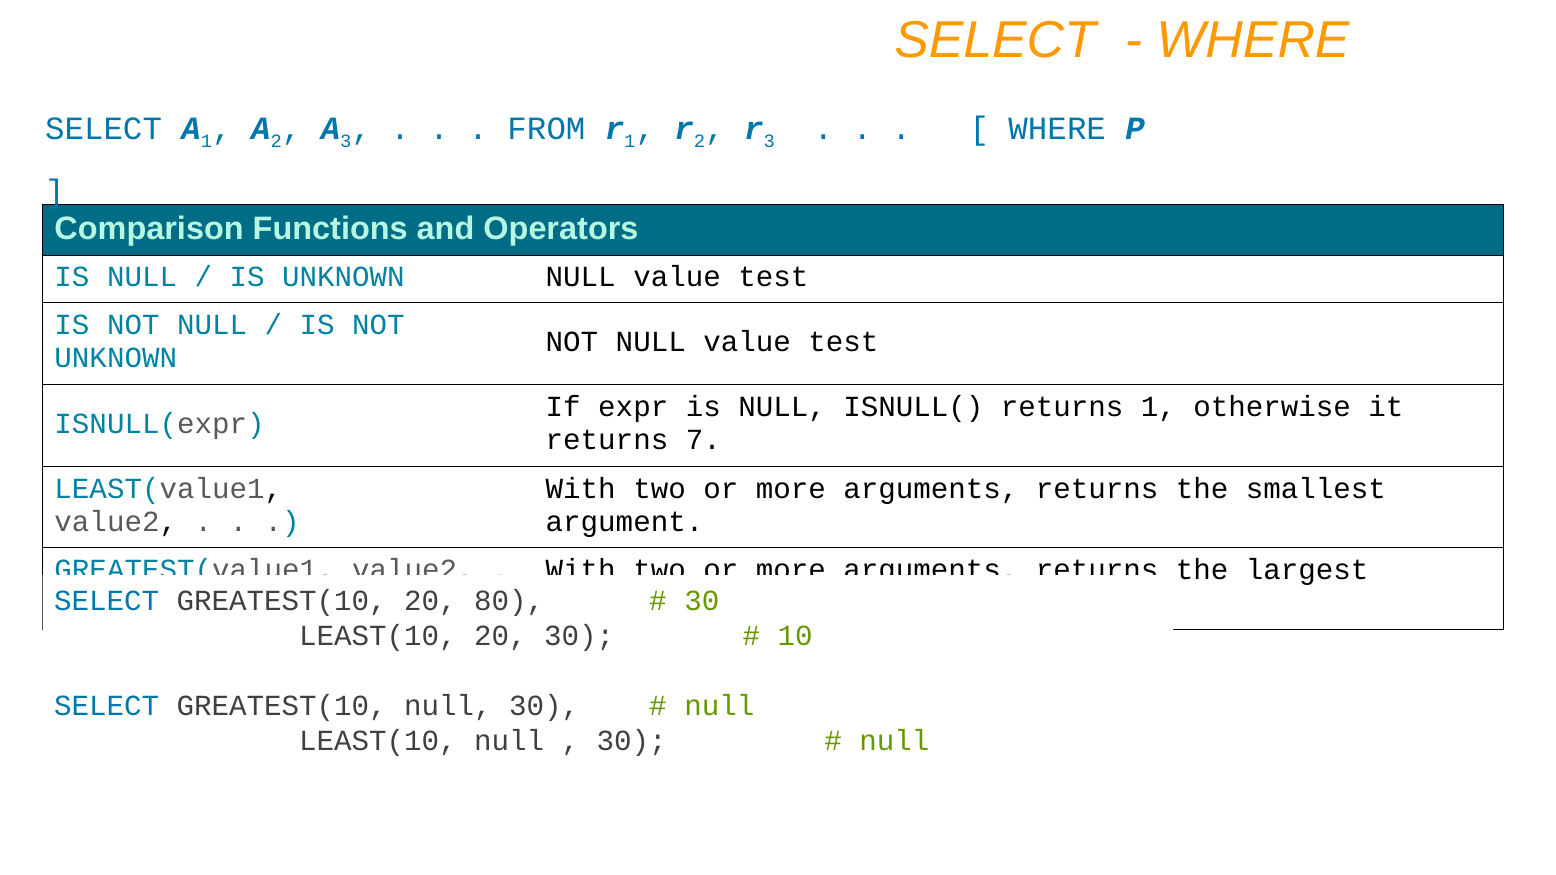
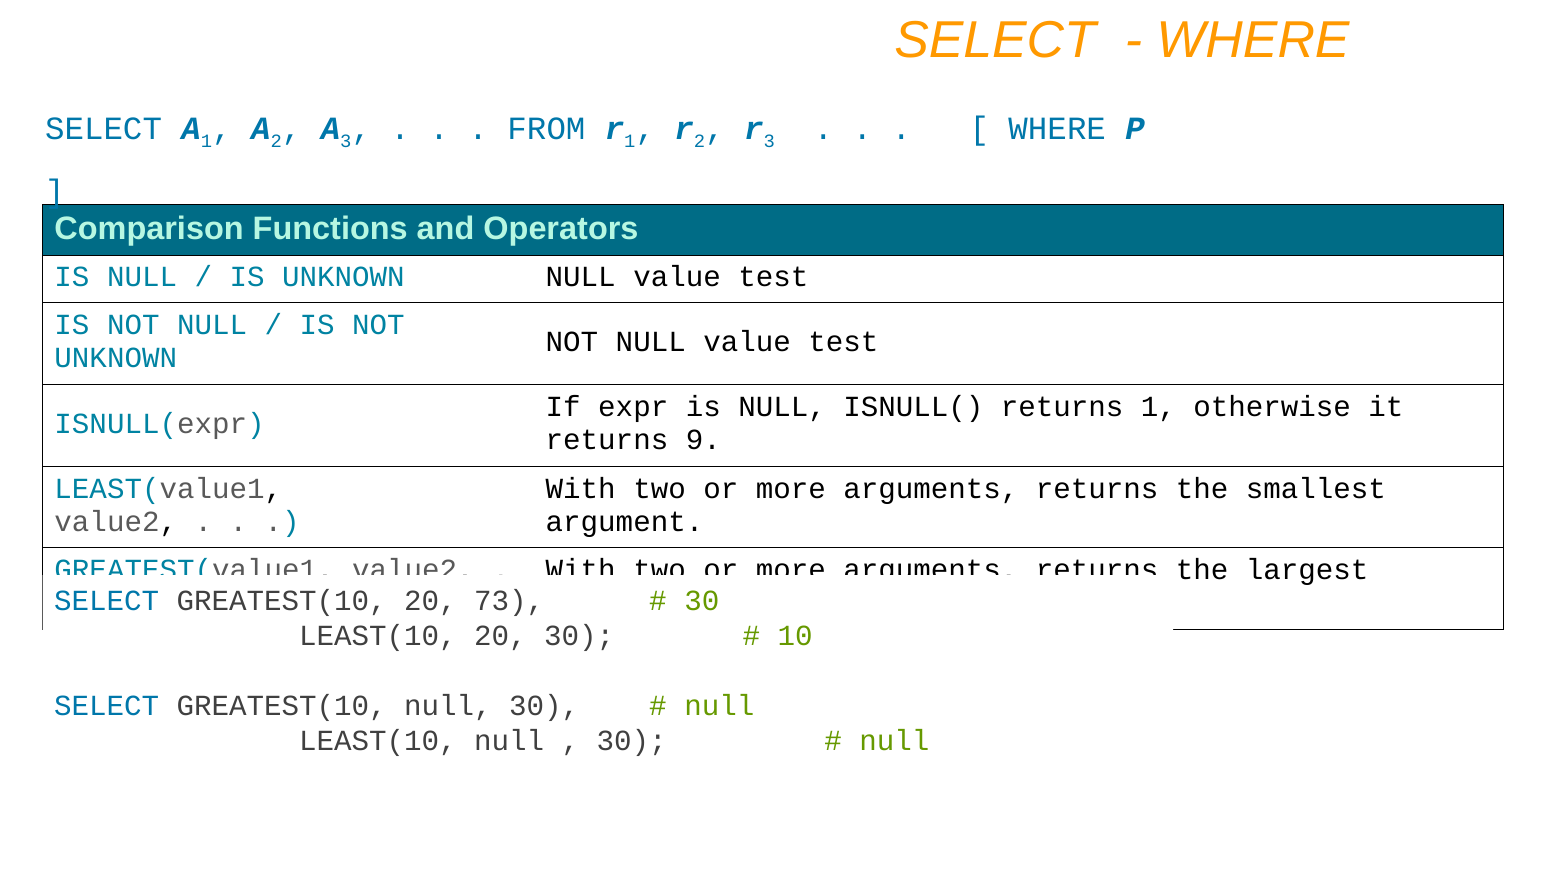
7: 7 -> 9 (703, 440)
80: 80 -> 73 (509, 601)
